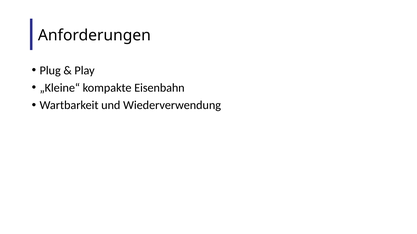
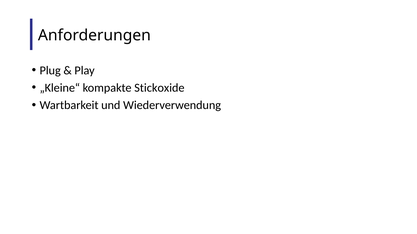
Eisenbahn: Eisenbahn -> Stickoxide (159, 88)
